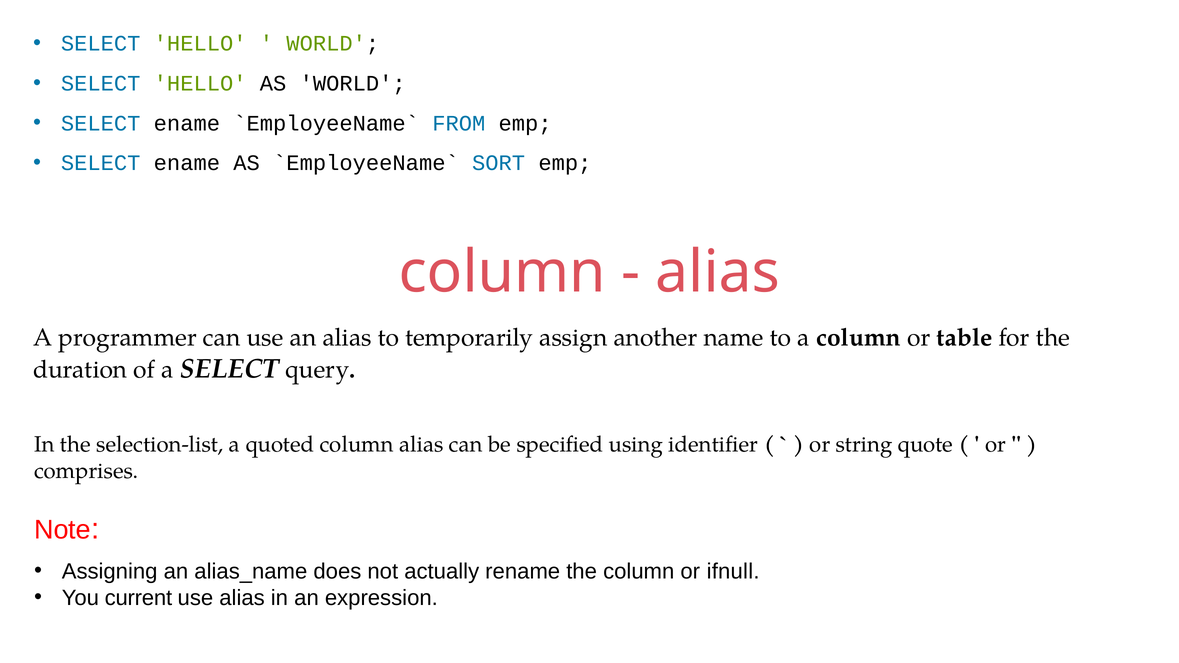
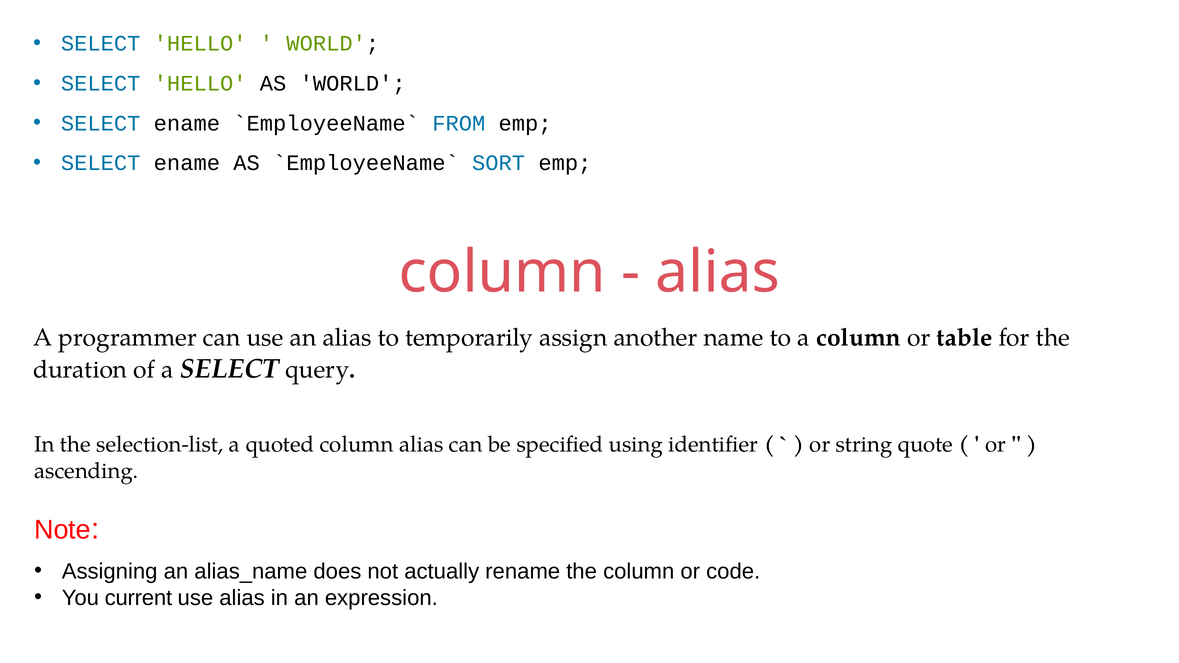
comprises: comprises -> ascending (86, 471)
ifnull: ifnull -> code (733, 571)
